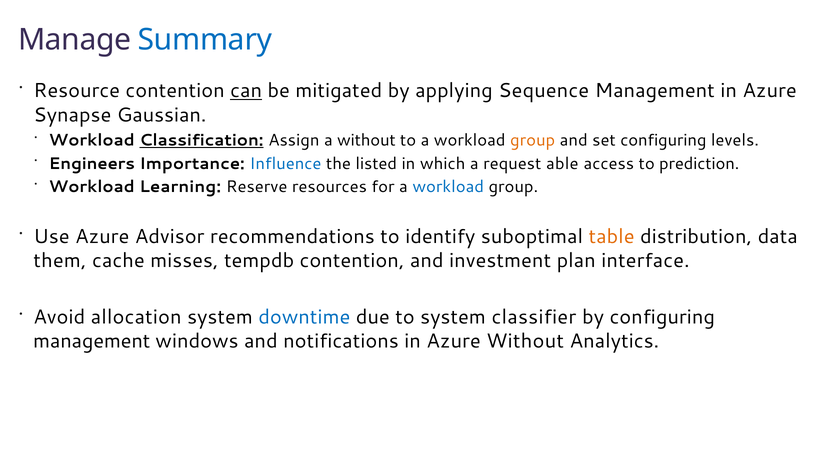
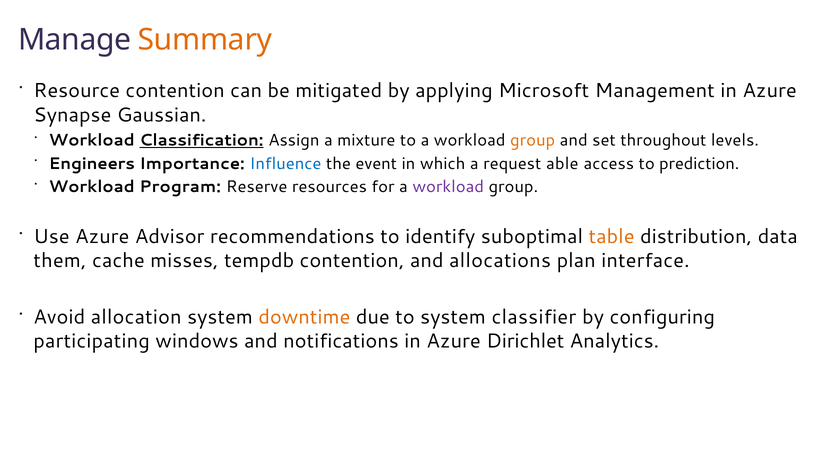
Summary colour: blue -> orange (205, 40)
can underline: present -> none (246, 91)
Sequence: Sequence -> Microsoft (544, 91)
a without: without -> mixture (366, 140)
set configuring: configuring -> throughout (663, 140)
listed: listed -> event (376, 163)
Learning: Learning -> Program (180, 187)
workload colour: blue -> purple (448, 187)
investment: investment -> allocations (500, 261)
downtime colour: blue -> orange (304, 317)
management: management -> participating (92, 341)
Azure Without: Without -> Dirichlet (525, 341)
